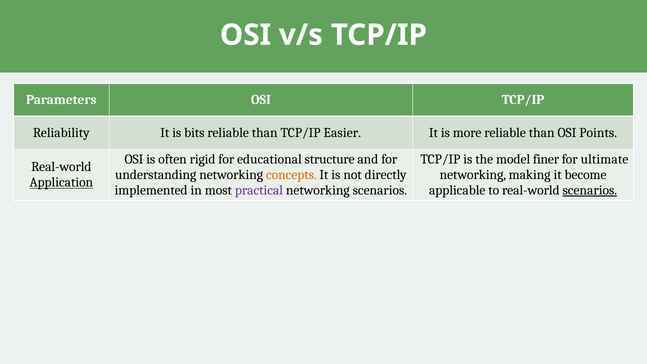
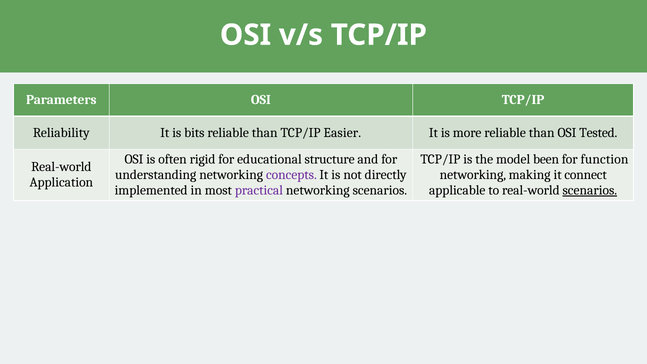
Points: Points -> Tested (598, 133)
finer: finer -> been (546, 159)
ultimate: ultimate -> function (605, 159)
concepts colour: orange -> purple (291, 175)
become: become -> connect (586, 175)
Application underline: present -> none (61, 182)
